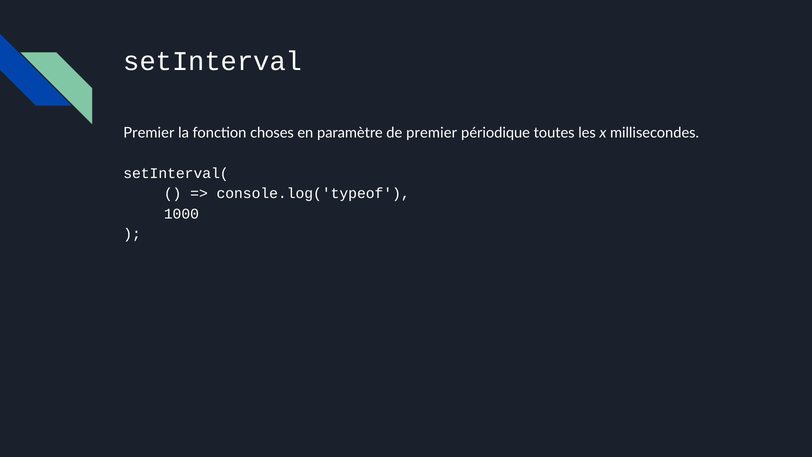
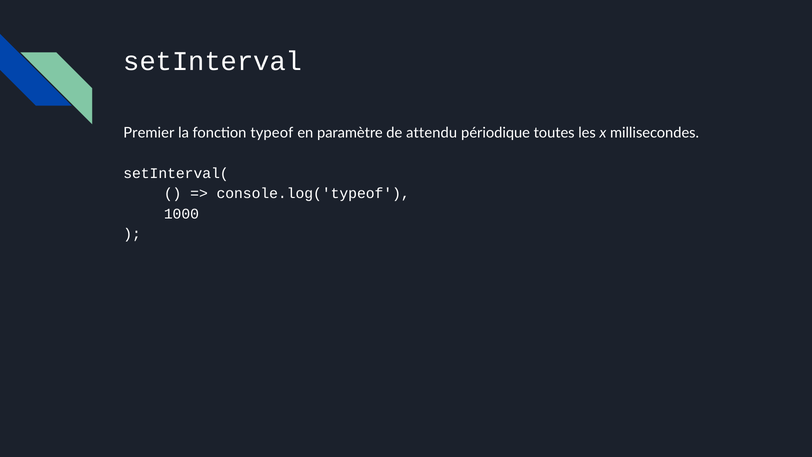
choses: choses -> typeof (272, 133)
de premier: premier -> attendu (432, 133)
